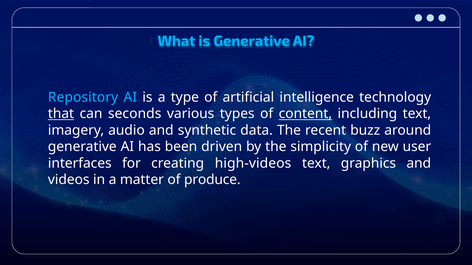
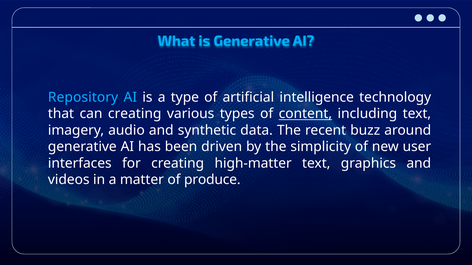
that underline: present -> none (61, 114)
can seconds: seconds -> creating (135, 114)
high-videos: high-videos -> high-matter (253, 163)
